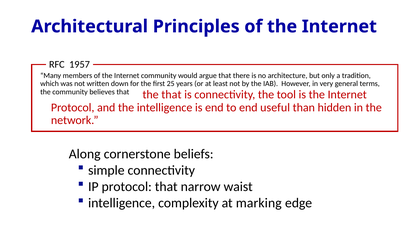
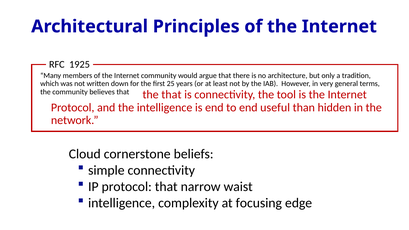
1957: 1957 -> 1925 (80, 64)
Along: Along -> Cloud (85, 154)
marking: marking -> focusing (259, 203)
